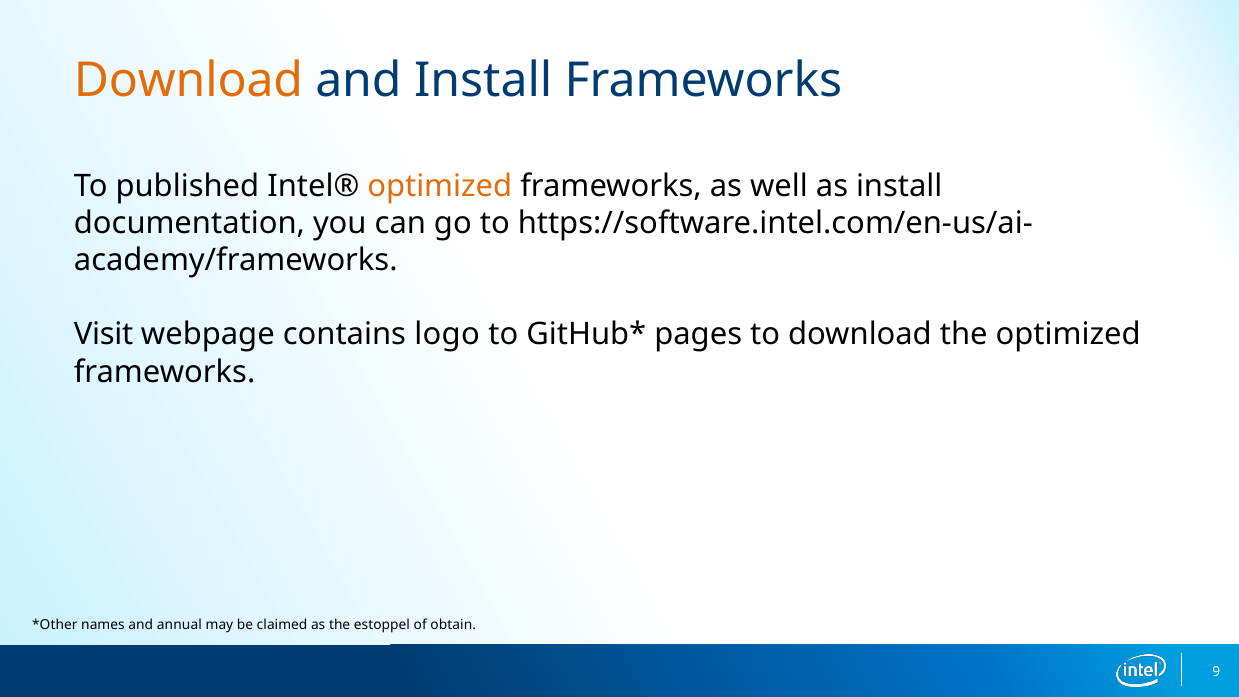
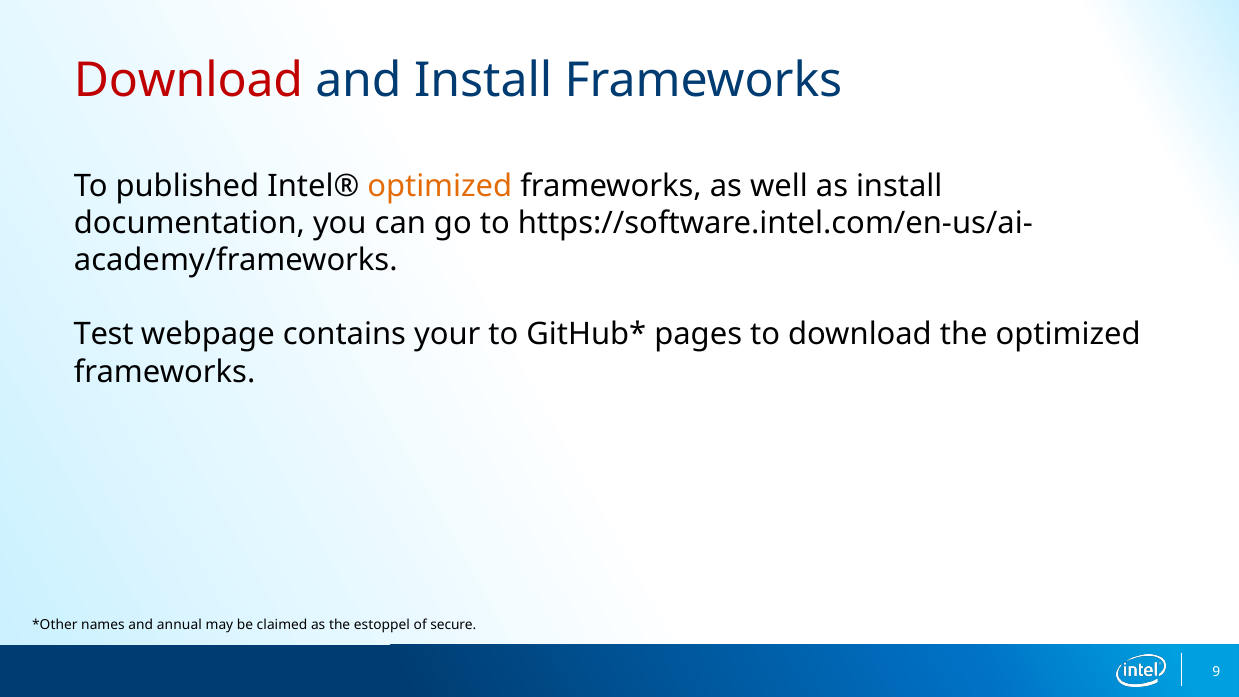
Download colour: orange -> red (188, 80)
Visit: Visit -> Test (104, 335)
logo: logo -> your (447, 335)
obtain: obtain -> secure (453, 625)
